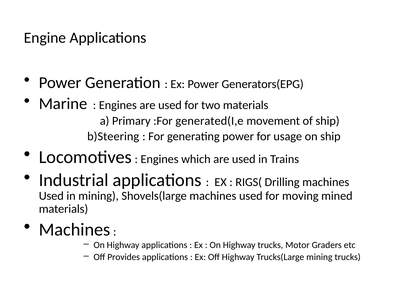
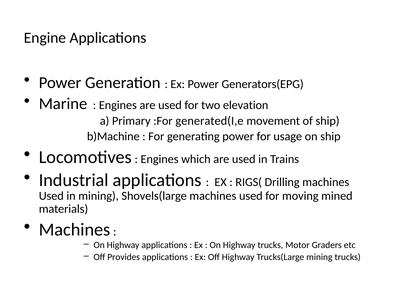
two materials: materials -> elevation (246, 105)
b)Steering: b)Steering -> b)Machine (113, 137)
